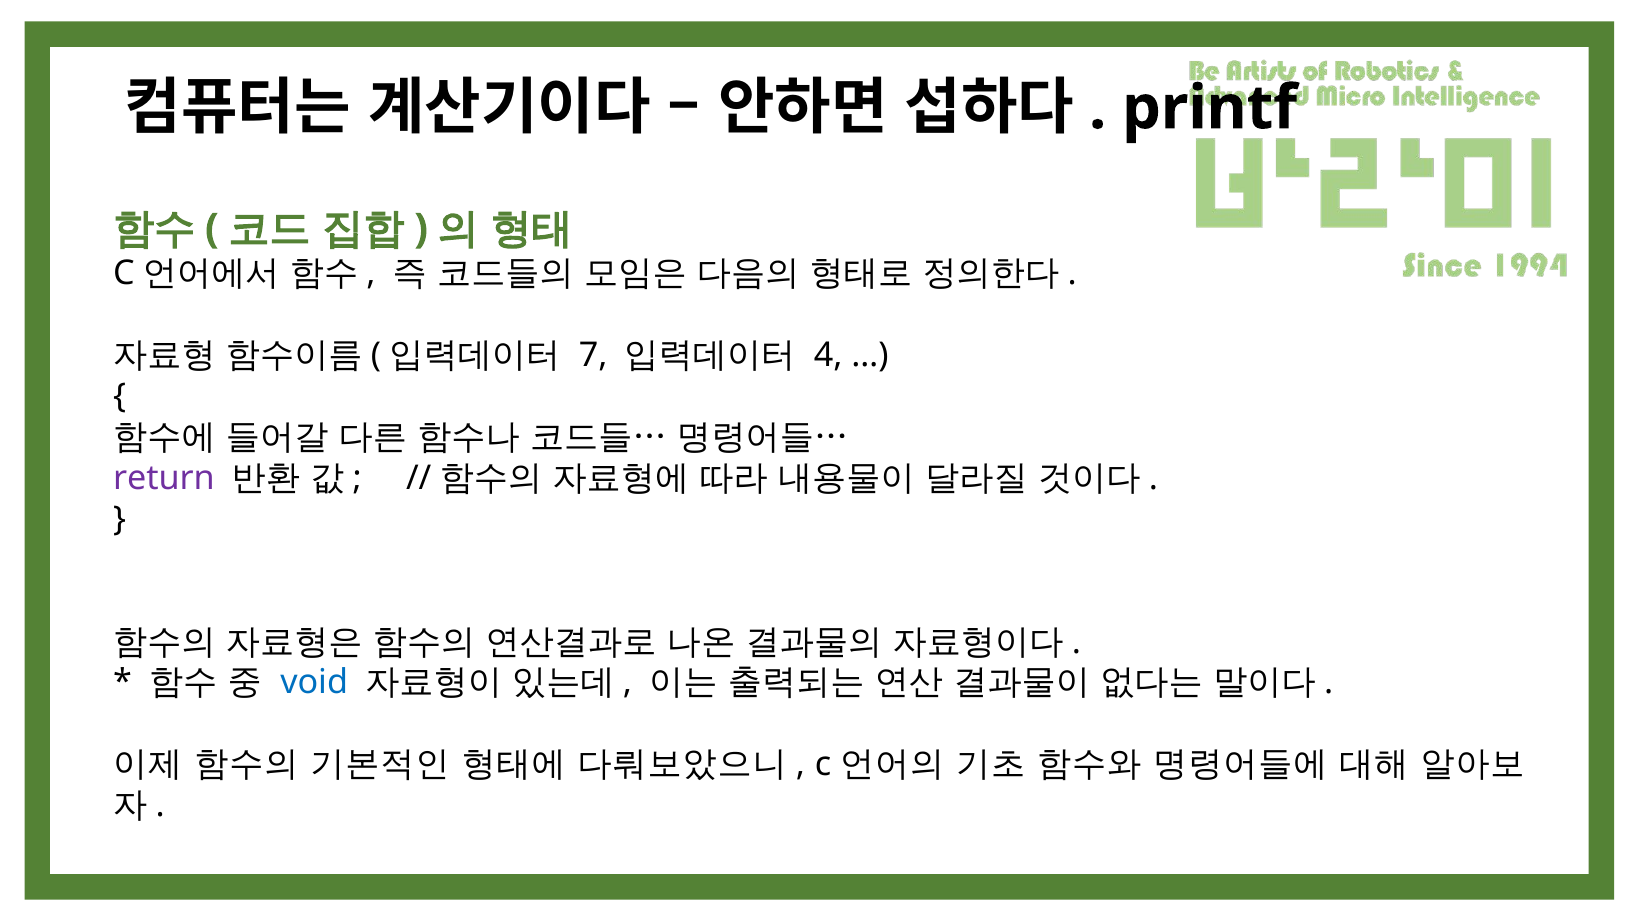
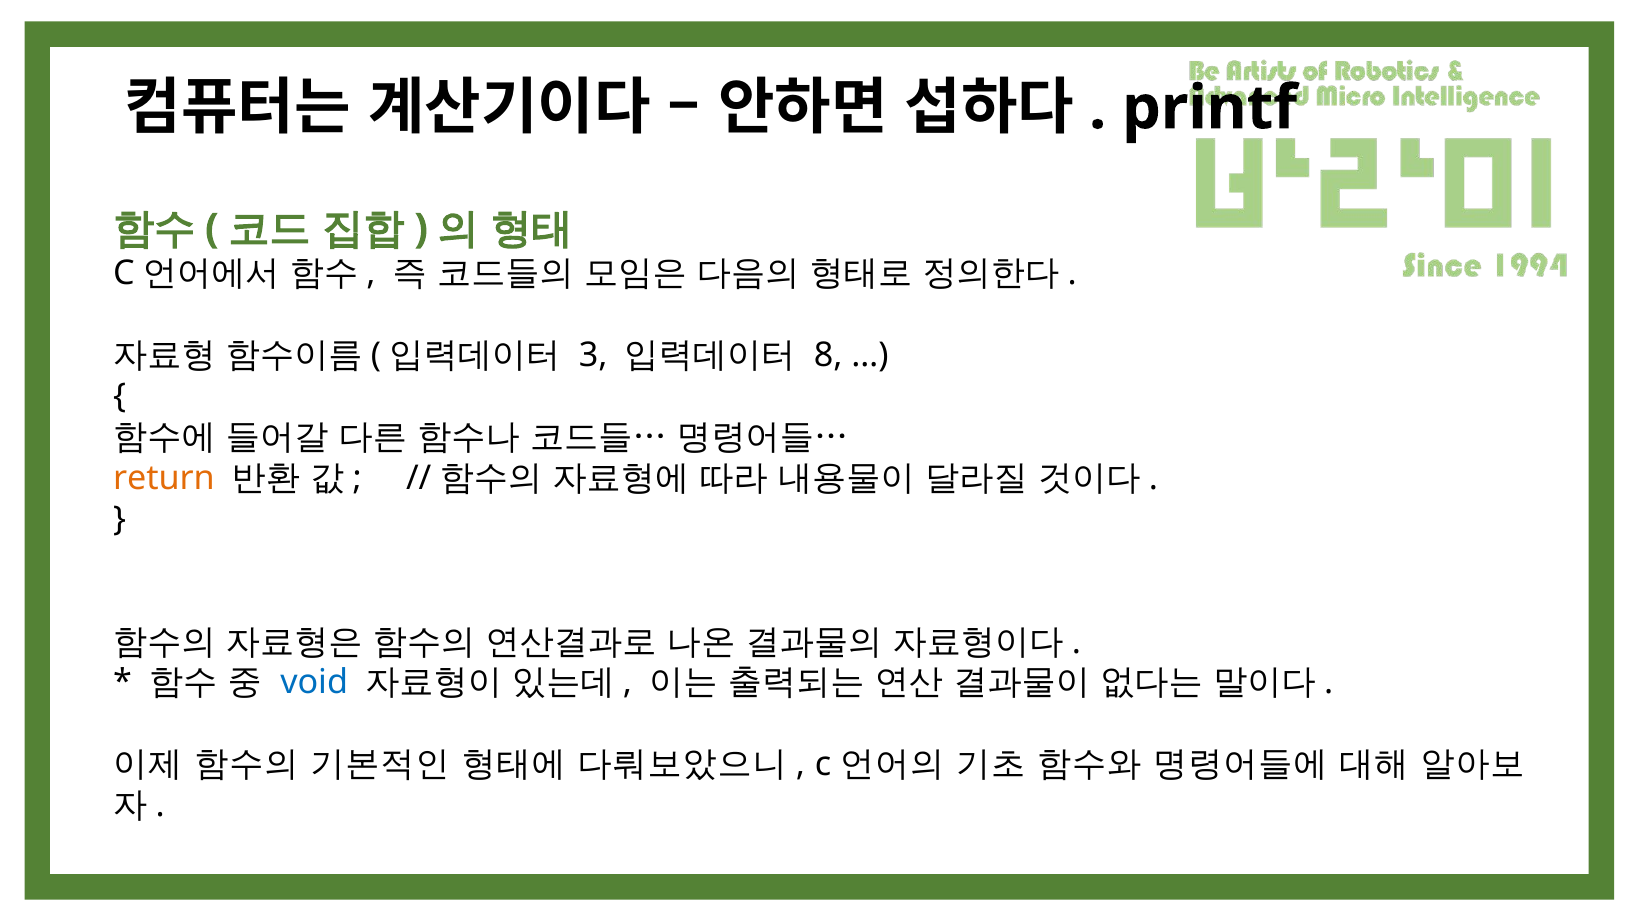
7: 7 -> 3 (593, 355)
4: 4 -> 8 (828, 355)
return colour: purple -> orange (164, 478)
